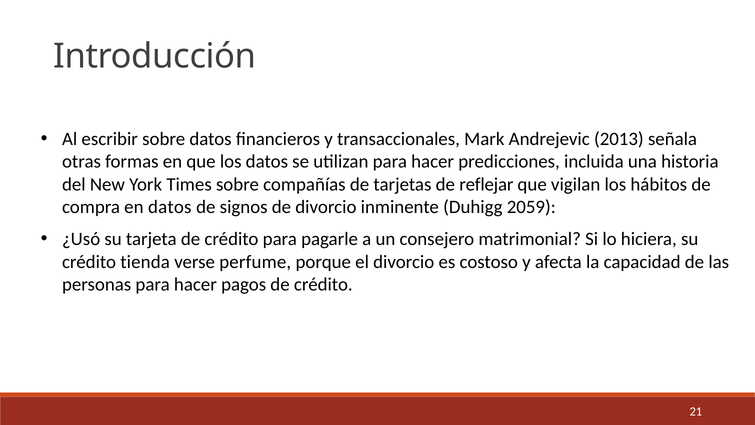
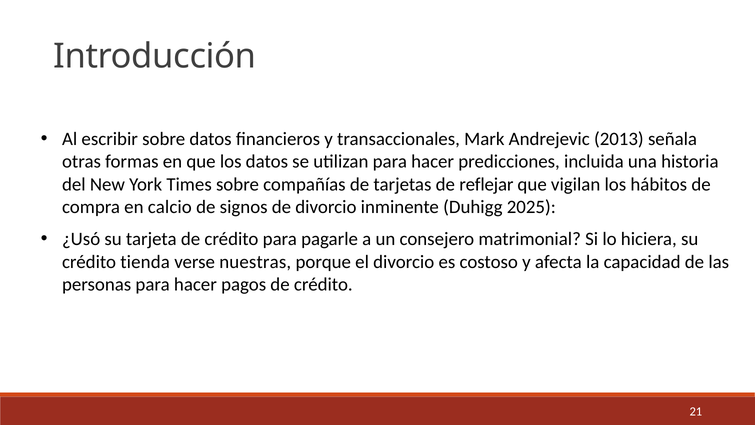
en datos: datos -> calcio (170, 207)
2059: 2059 -> 2025 (531, 207)
perfume: perfume -> nuestras (255, 262)
